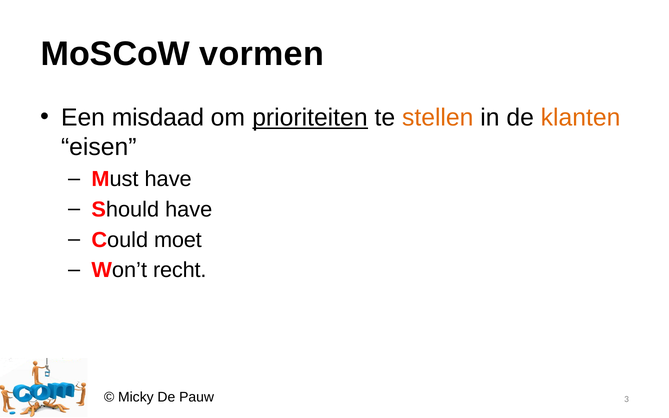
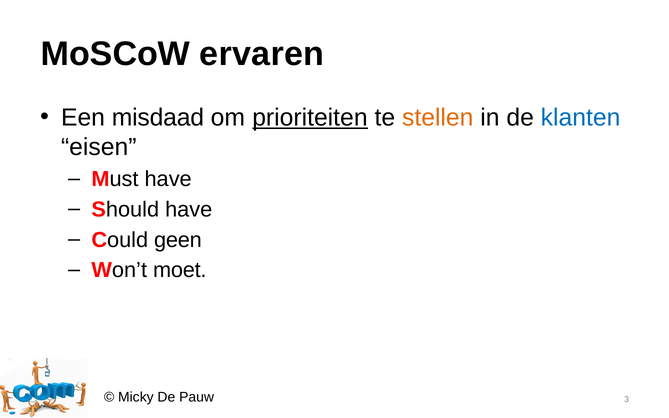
vormen: vormen -> ervaren (262, 54)
klanten colour: orange -> blue (581, 118)
moet: moet -> geen (178, 240)
recht: recht -> moet (180, 270)
